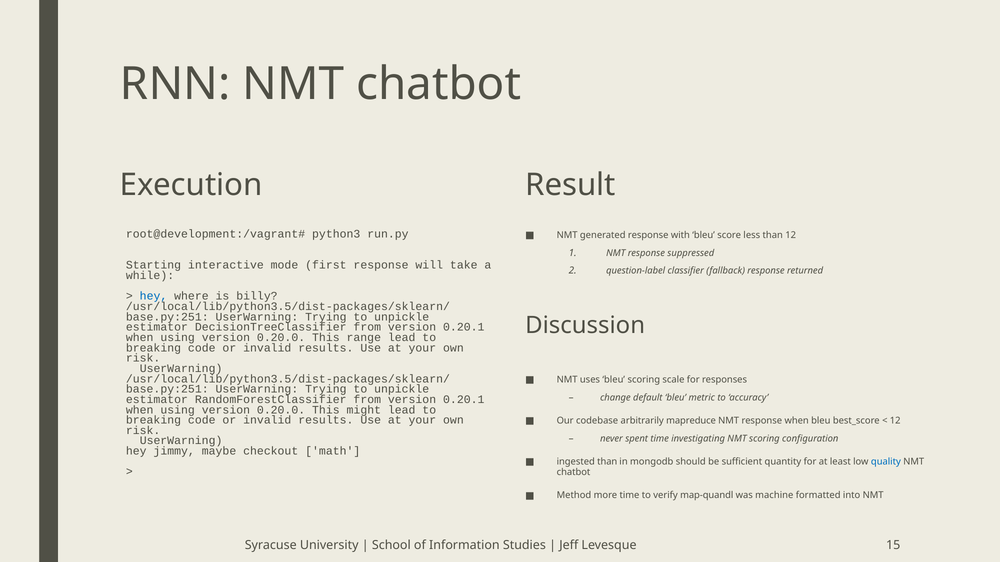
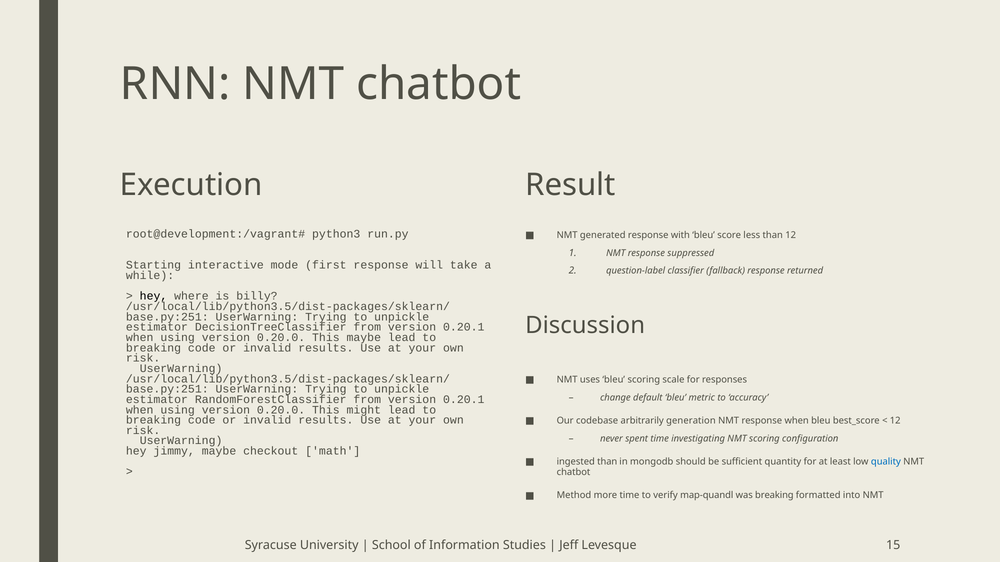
hey colour: blue -> black (154, 296)
This range: range -> maybe (364, 338)
mapreduce: mapreduce -> generation (691, 421)
was machine: machine -> breaking (774, 496)
